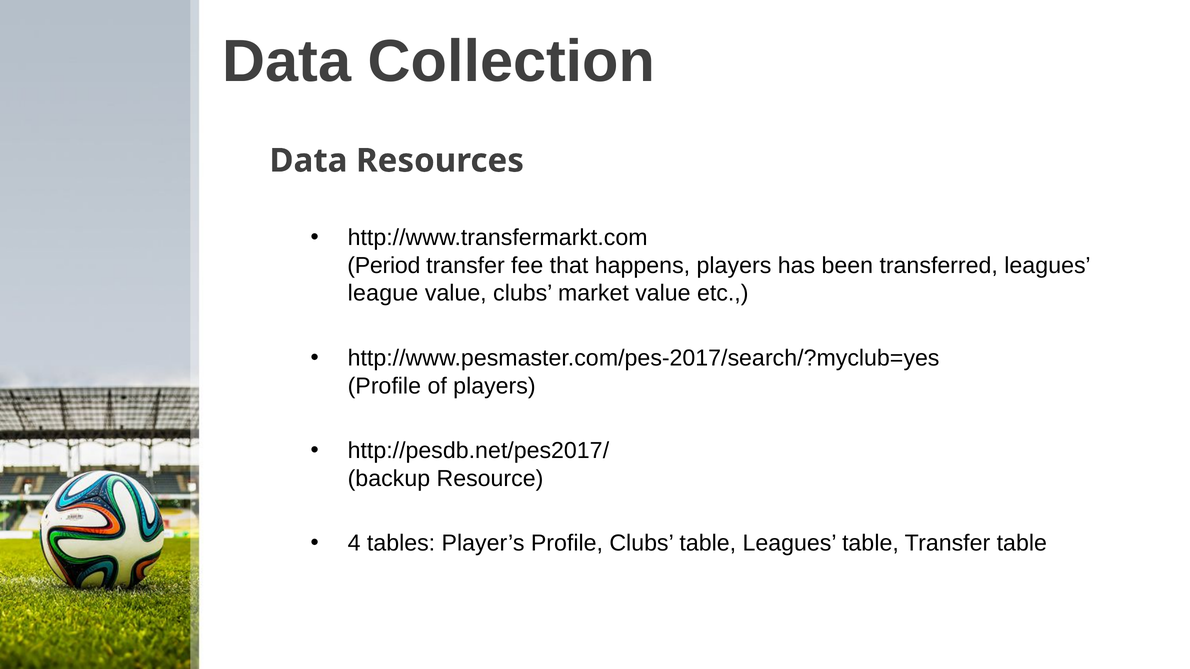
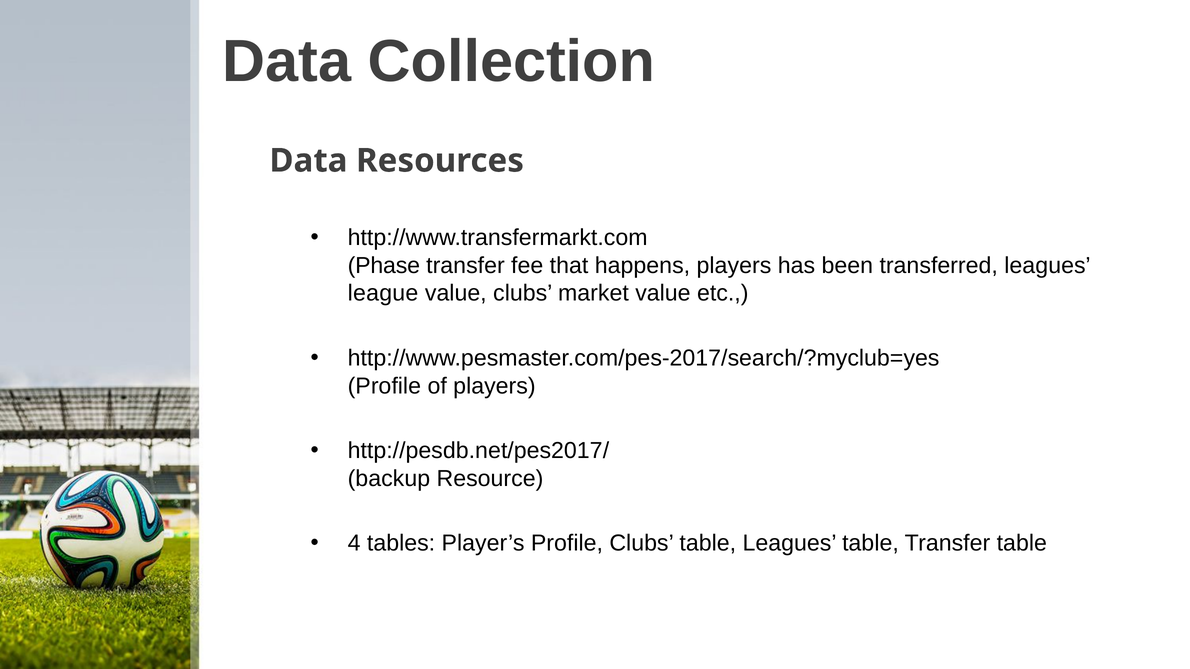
Period: Period -> Phase (384, 266)
